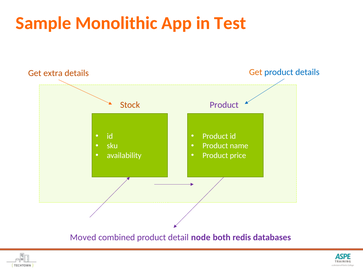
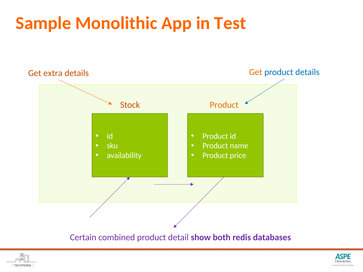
Product colour: purple -> orange (224, 105)
Moved: Moved -> Certain (83, 238)
node: node -> show (201, 238)
